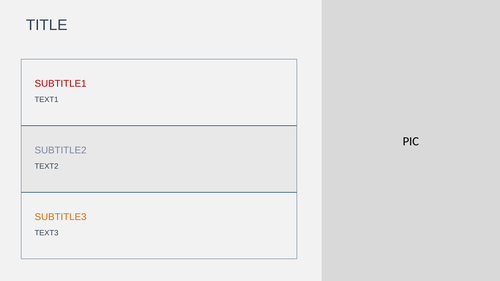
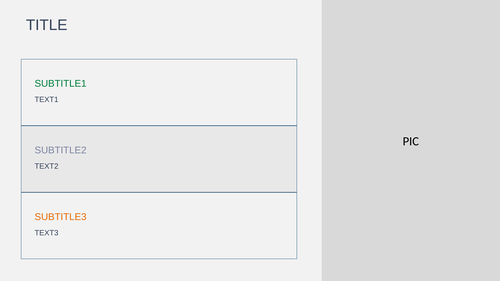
SUBTITLE1 colour: red -> green (61, 84)
